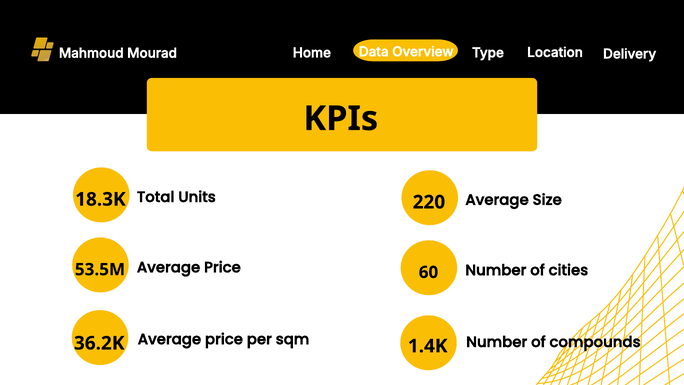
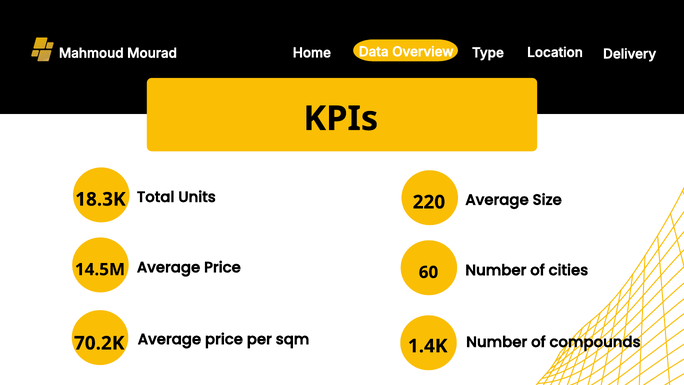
53.5M: 53.5M -> 14.5M (100, 269)
36.2K: 36.2K -> 70.2K (99, 343)
